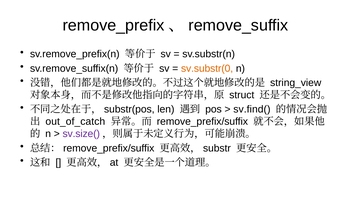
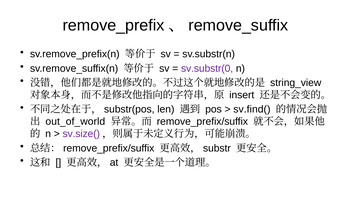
sv.substr(0 colour: orange -> purple (207, 69)
struct: struct -> insert (242, 95)
out_of_catch: out_of_catch -> out_of_world (75, 122)
